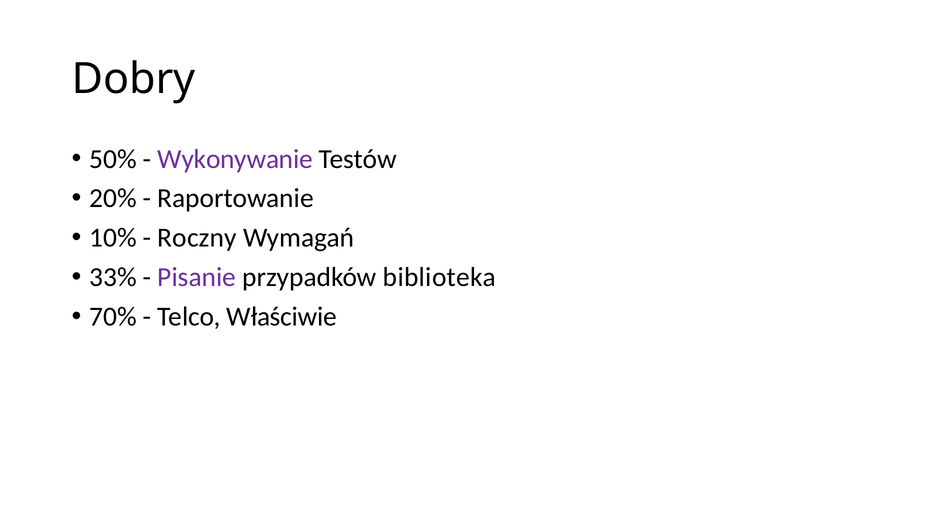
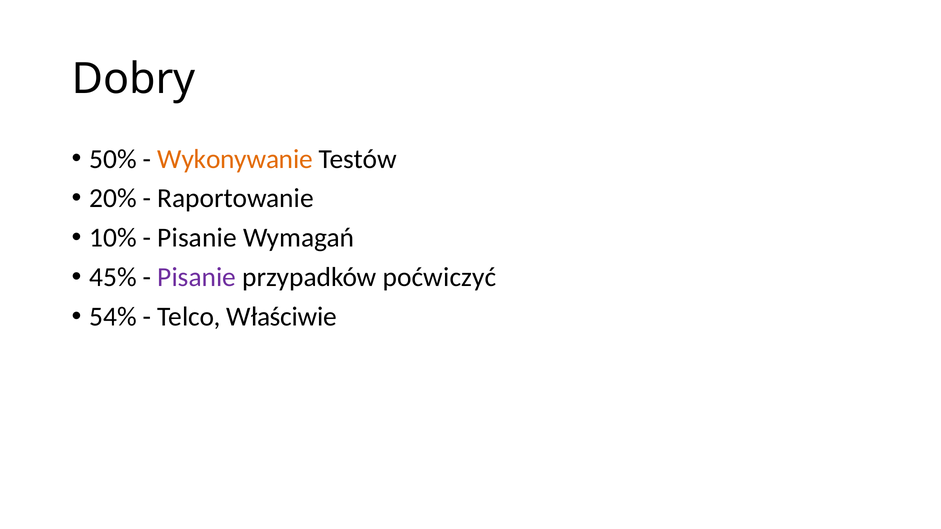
Wykonywanie colour: purple -> orange (235, 159)
Roczny: Roczny -> Pisanie (197, 238)
33%: 33% -> 45% (113, 277)
biblioteka: biblioteka -> poćwiczyć (440, 277)
70%: 70% -> 54% (113, 317)
